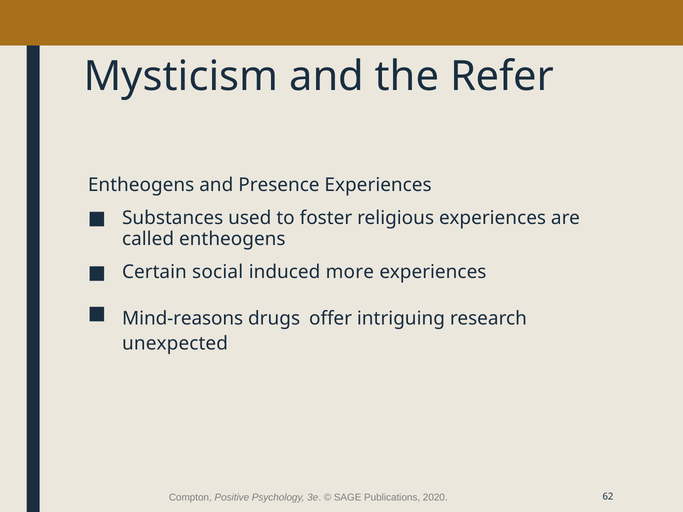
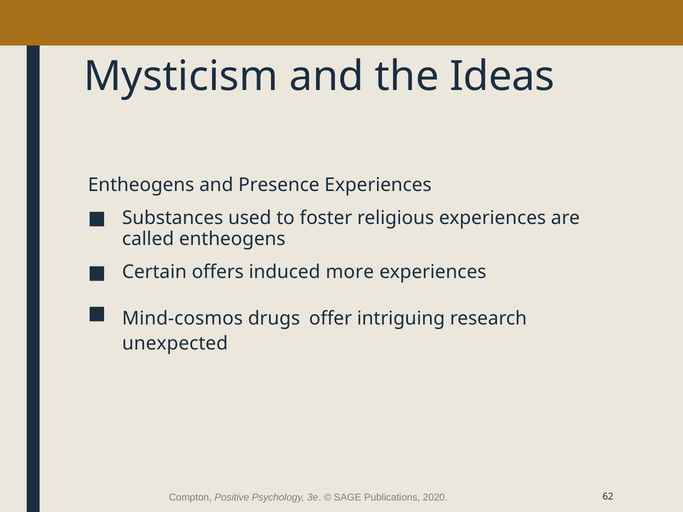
Refer: Refer -> Ideas (502, 77)
social: social -> offers (218, 272)
Mind-reasons: Mind-reasons -> Mind-cosmos (183, 319)
